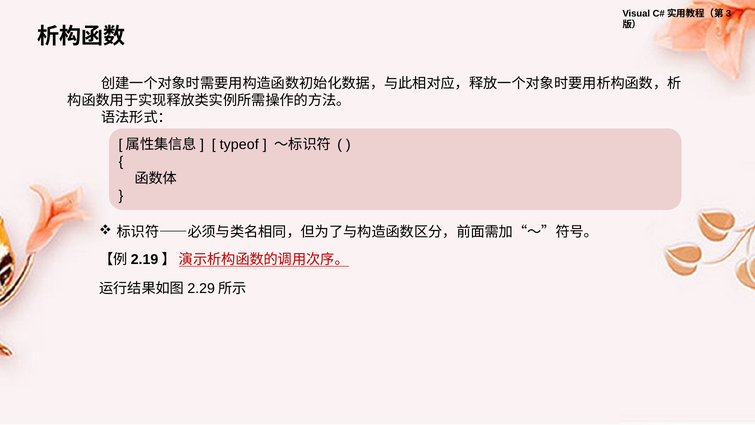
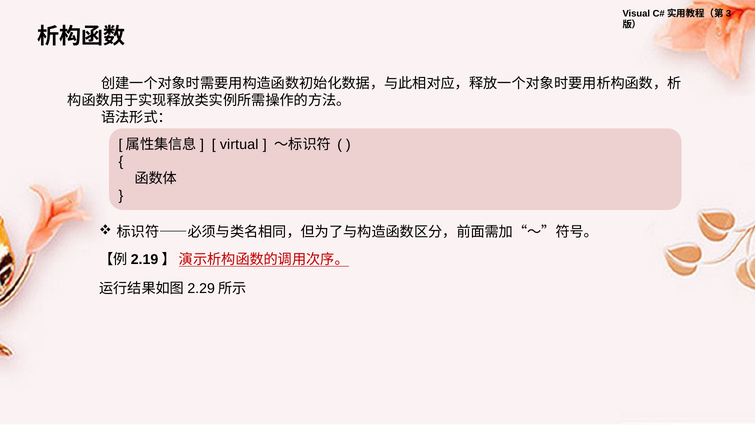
typeof: typeof -> virtual (239, 145)
